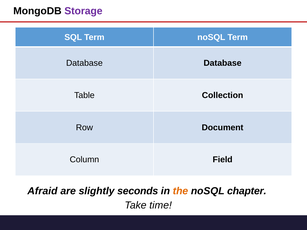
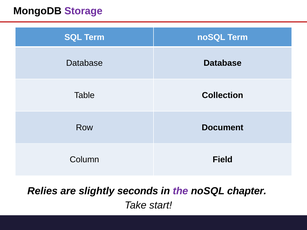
Afraid: Afraid -> Relies (42, 191)
the colour: orange -> purple (180, 191)
time: time -> start (161, 205)
